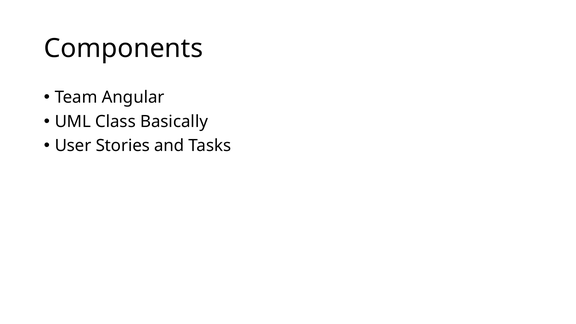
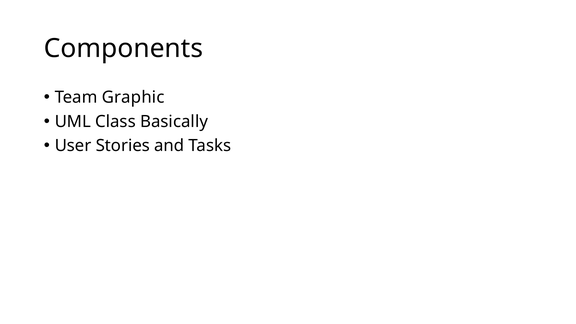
Angular: Angular -> Graphic (133, 97)
